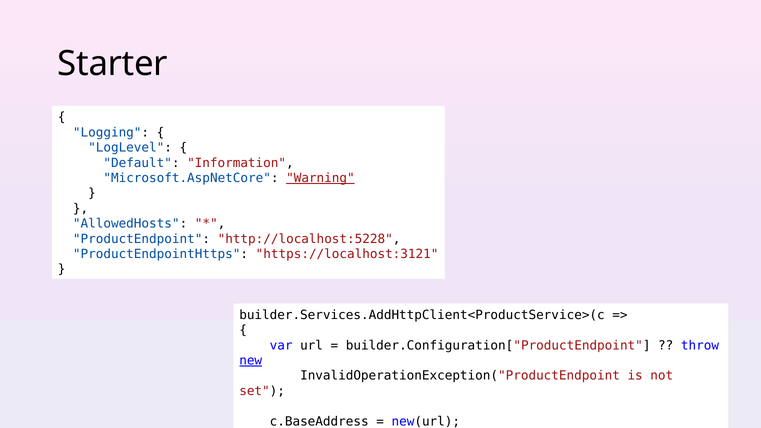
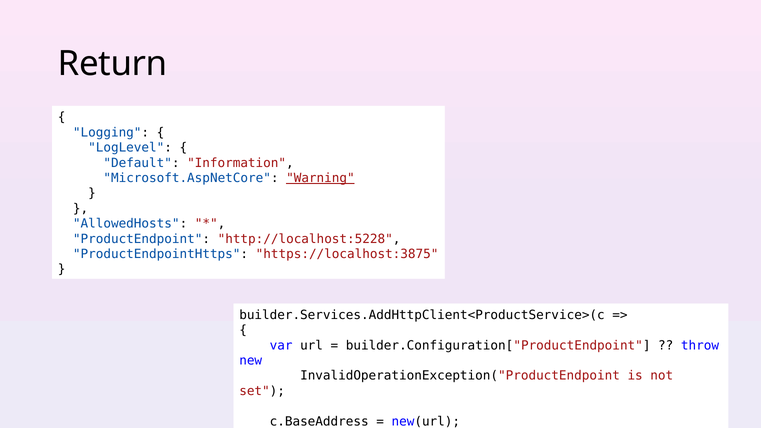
Starter: Starter -> Return (113, 64)
https://localhost:3121: https://localhost:3121 -> https://localhost:3875 (347, 254)
new underline: present -> none (251, 361)
